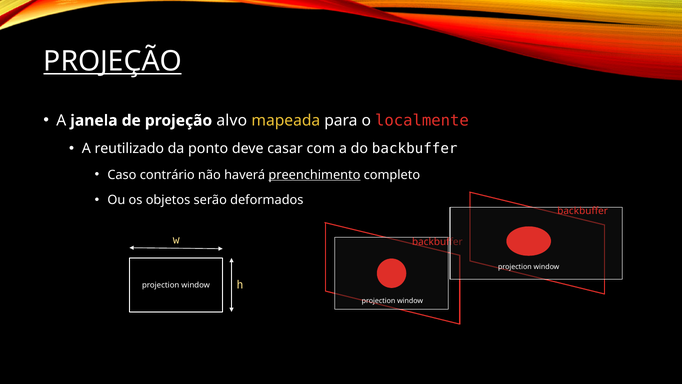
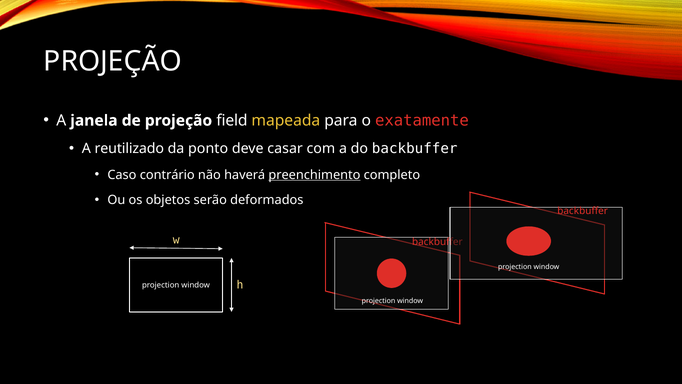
PROJEÇÃO underline: present -> none (113, 62)
alvo: alvo -> field (232, 120)
localmente: localmente -> exatamente (422, 120)
